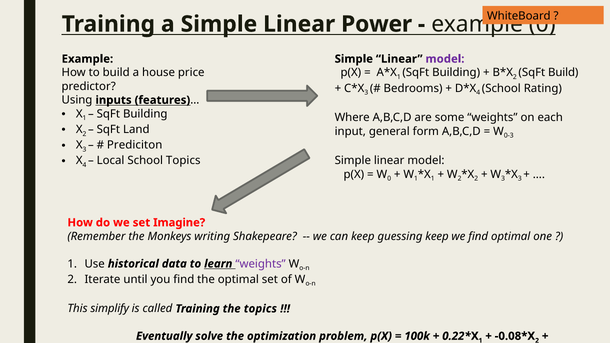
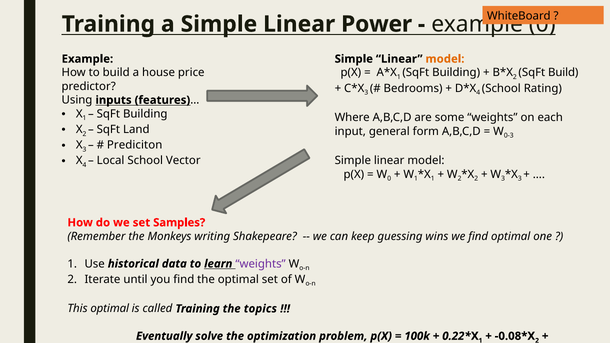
model colour: purple -> orange (445, 59)
School Topics: Topics -> Vector (183, 161)
Imagine: Imagine -> Samples (179, 223)
guessing keep: keep -> wins (437, 236)
This simplify: simplify -> optimal (110, 309)
